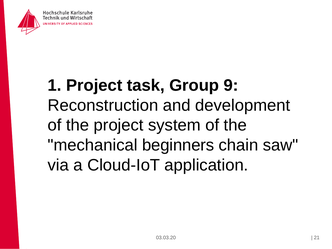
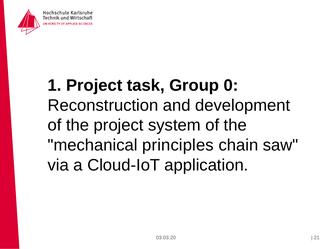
9: 9 -> 0 (231, 85)
beginners: beginners -> principles (178, 145)
